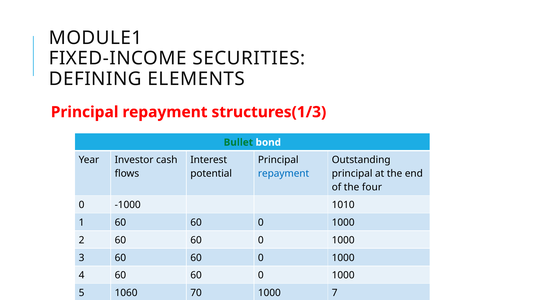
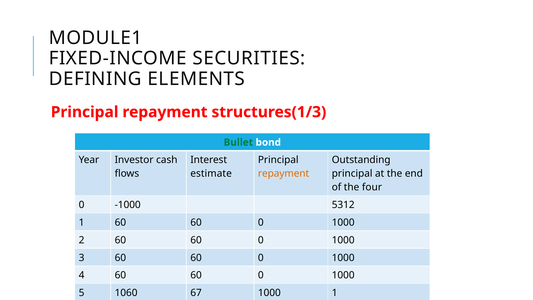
potential: potential -> estimate (211, 174)
repayment colour: blue -> orange (284, 174)
1010: 1010 -> 5312 (343, 205)
70: 70 -> 67 (196, 293)
1000 7: 7 -> 1 (335, 293)
